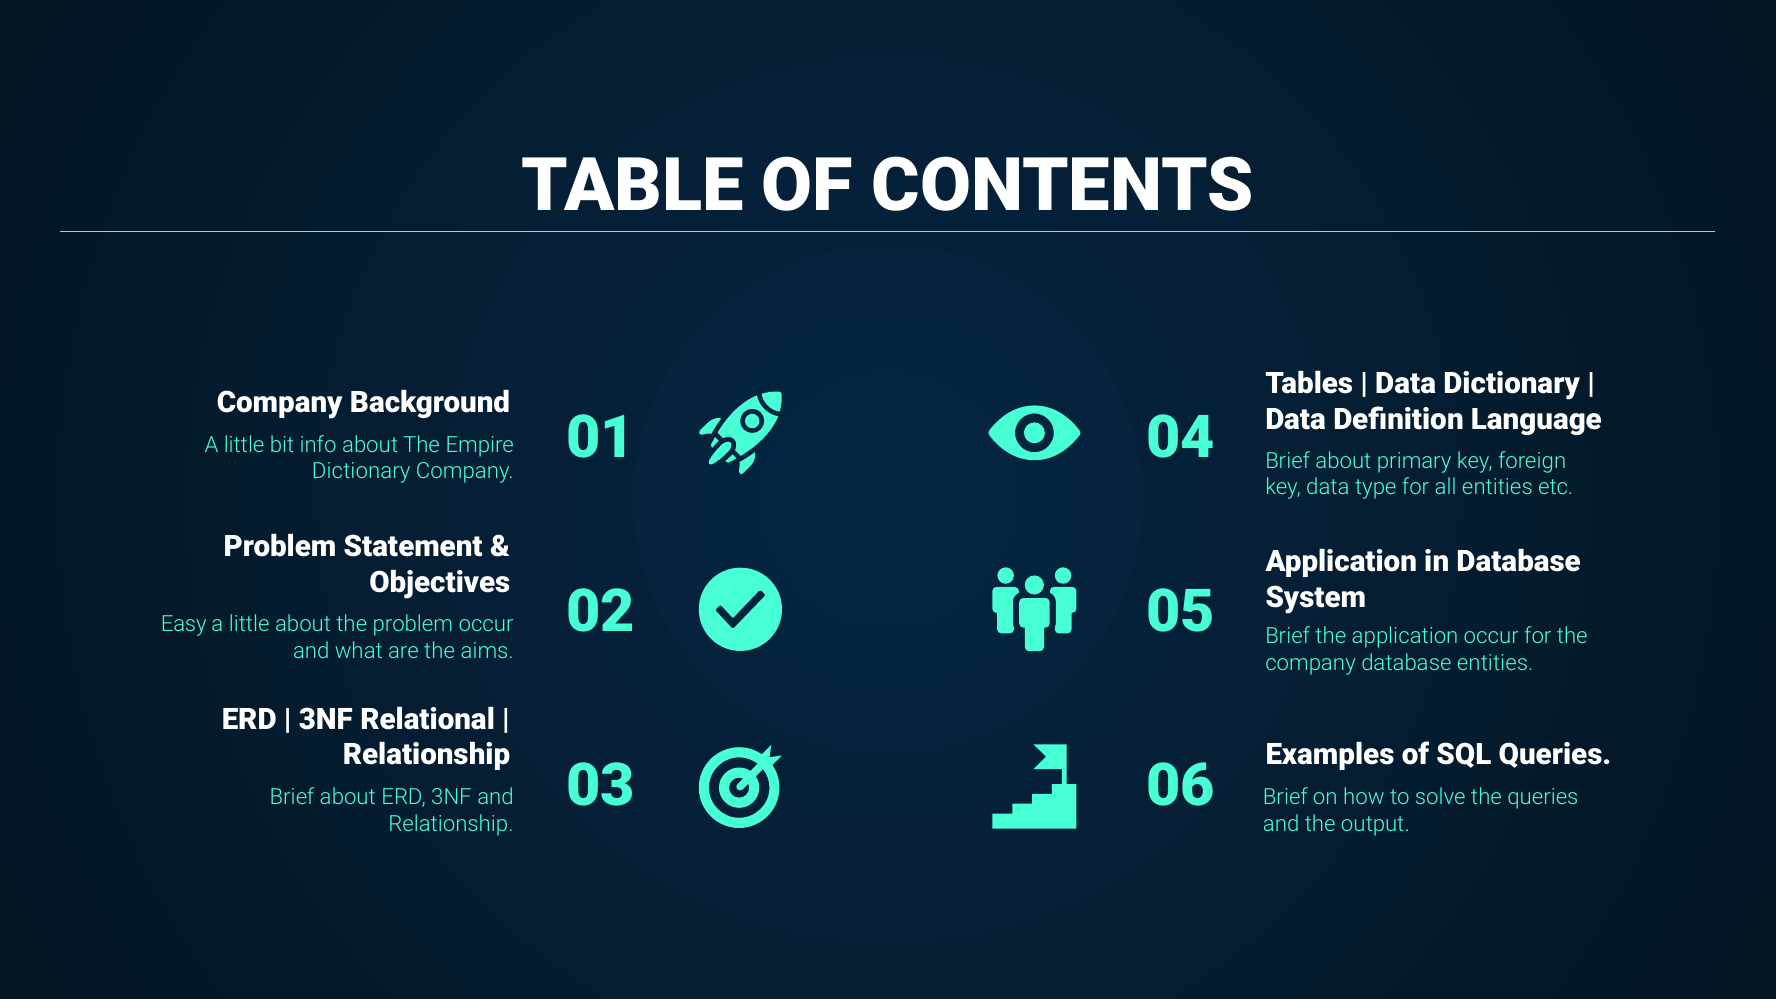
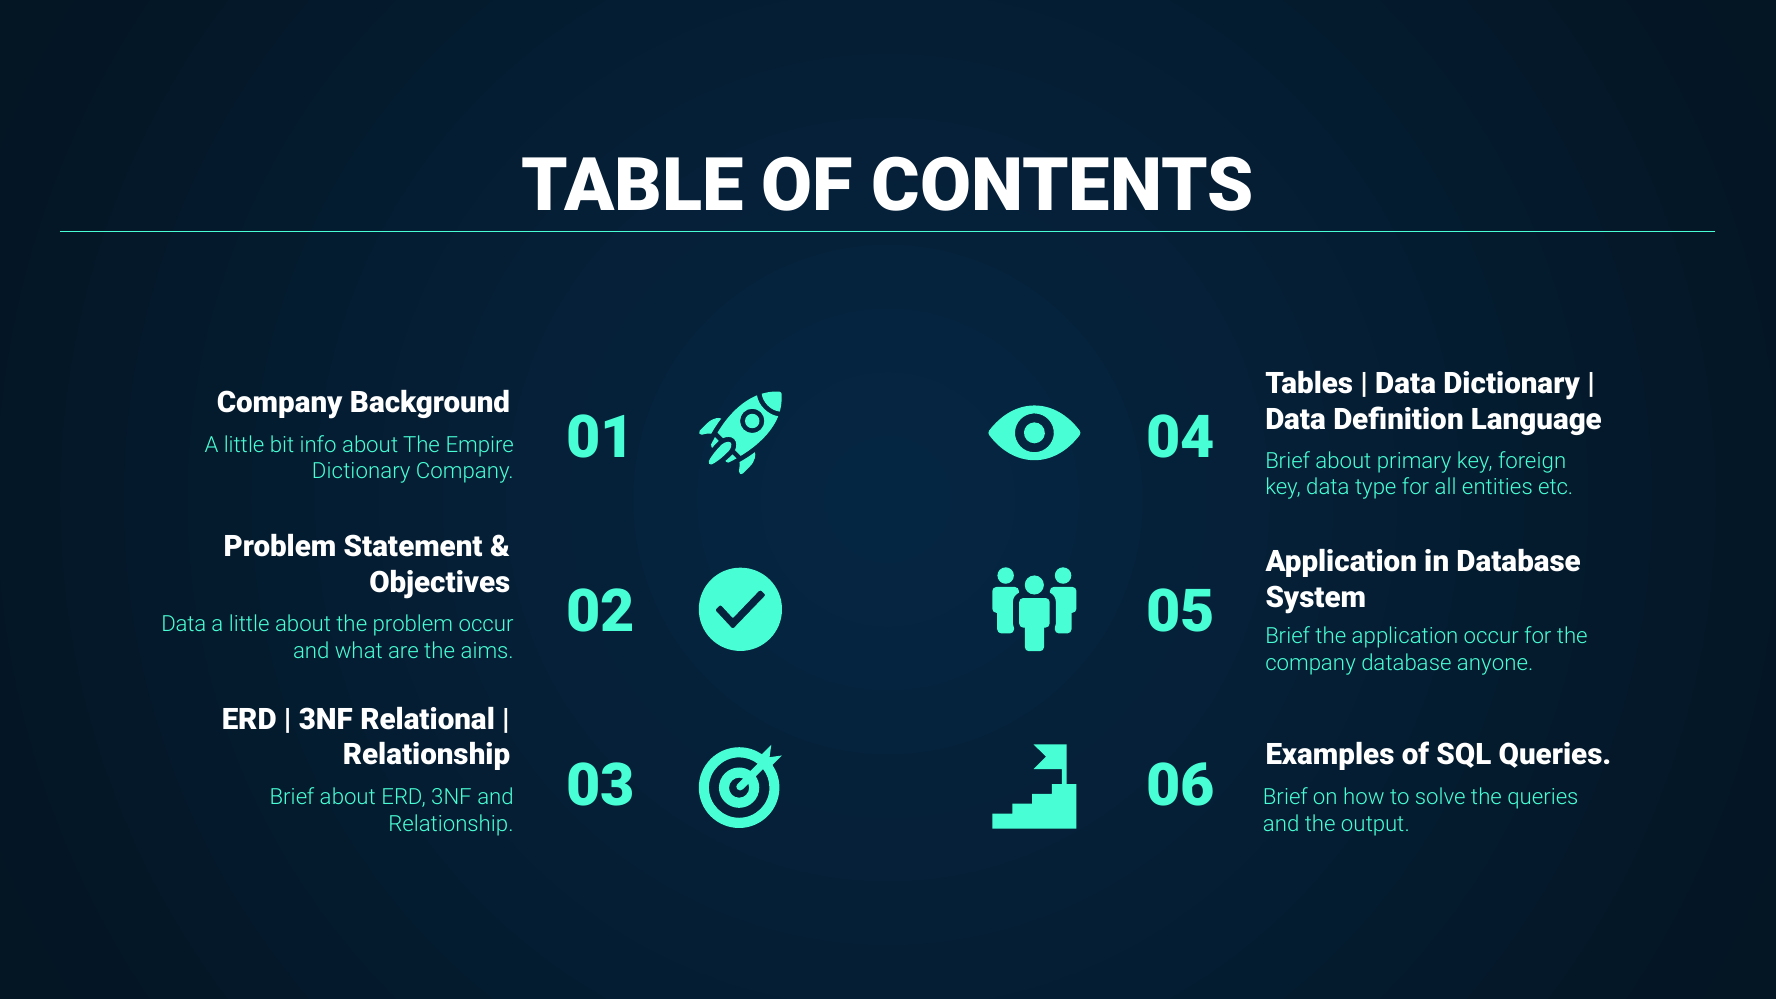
Easy: Easy -> Data (184, 624)
database entities: entities -> anyone (1495, 663)
